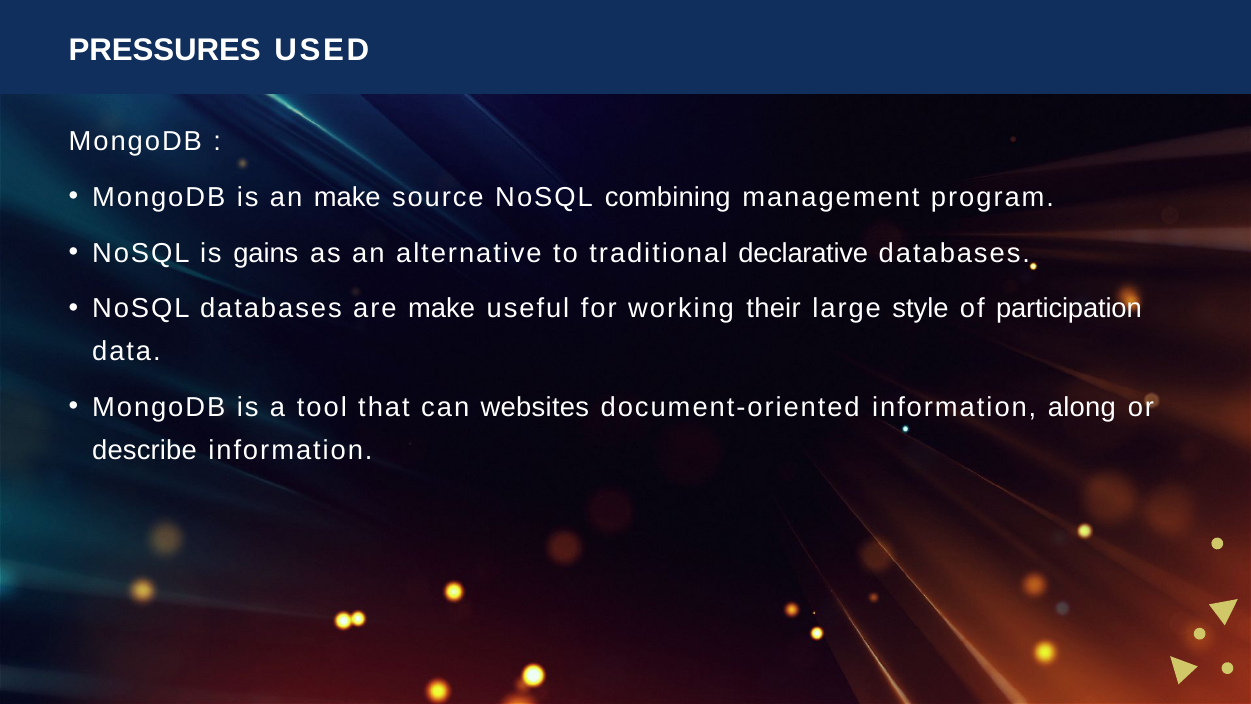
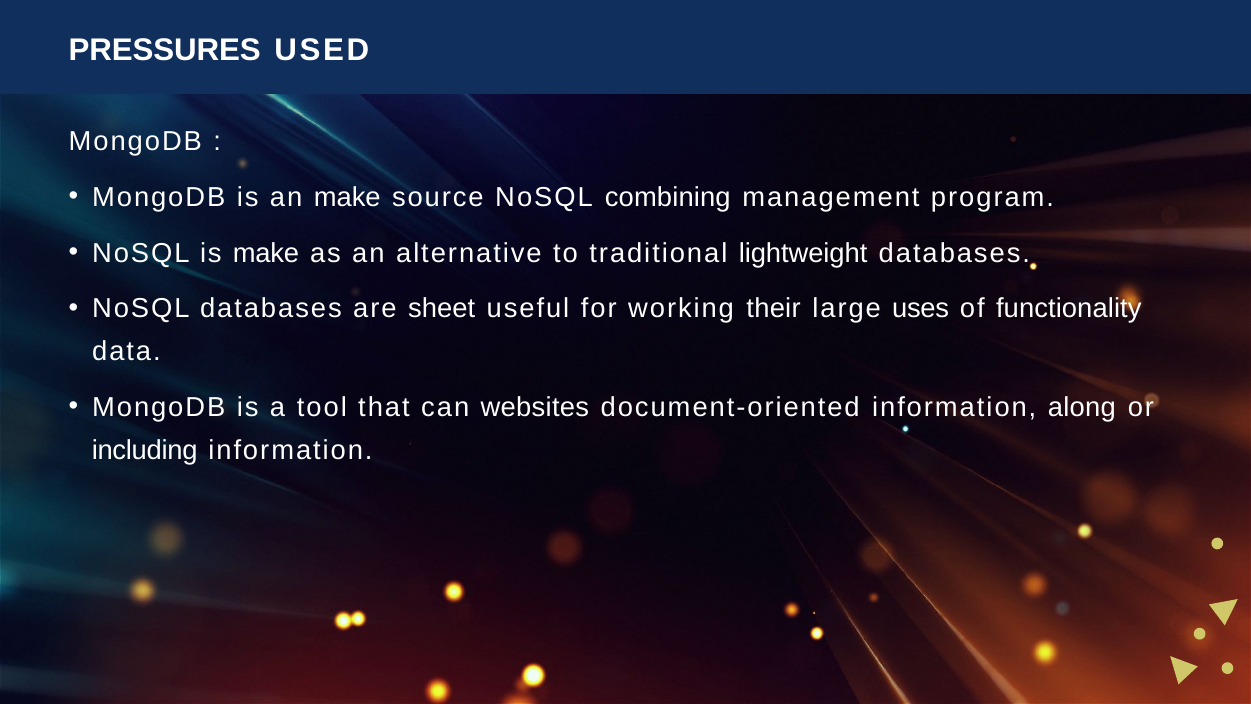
is gains: gains -> make (266, 253)
declarative: declarative -> lightweight (803, 253)
are make: make -> sheet (442, 309)
style: style -> uses (921, 309)
participation: participation -> functionality (1069, 309)
describe: describe -> including (145, 450)
